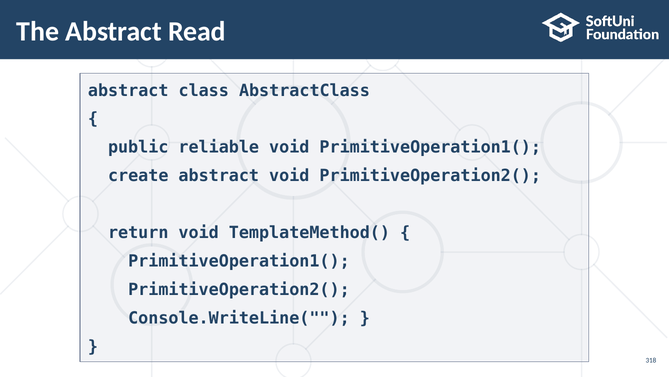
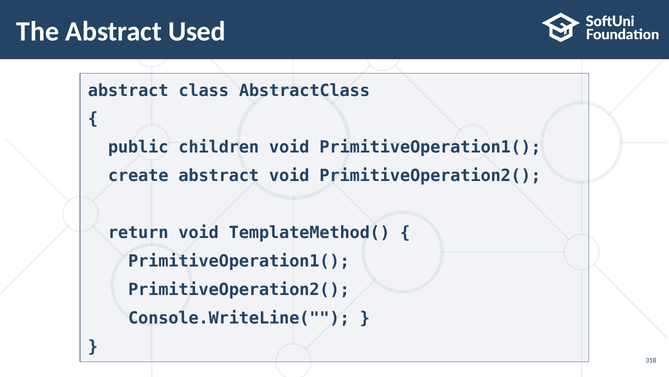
Read: Read -> Used (197, 32)
reliable: reliable -> children (219, 147)
